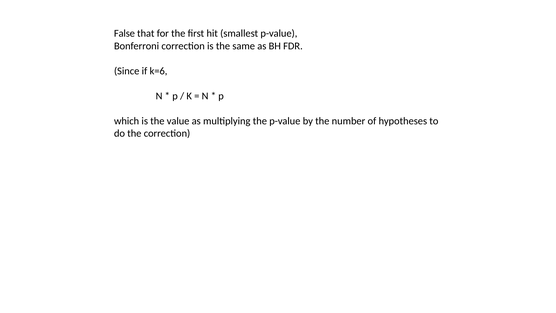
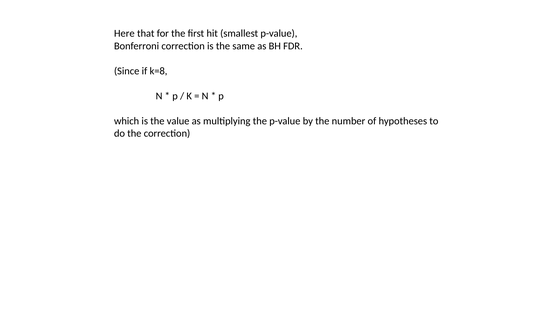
False: False -> Here (124, 33)
k=6: k=6 -> k=8 (159, 71)
